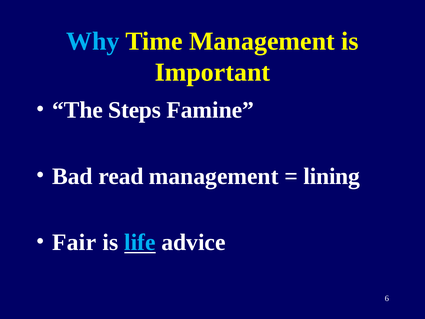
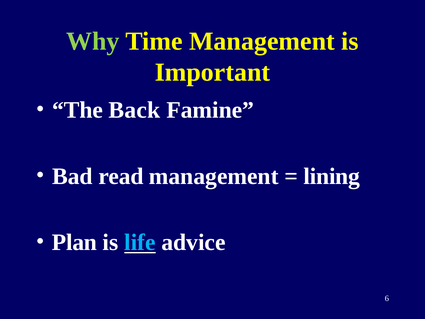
Why colour: light blue -> light green (93, 41)
Steps: Steps -> Back (134, 110)
Fair: Fair -> Plan (74, 242)
